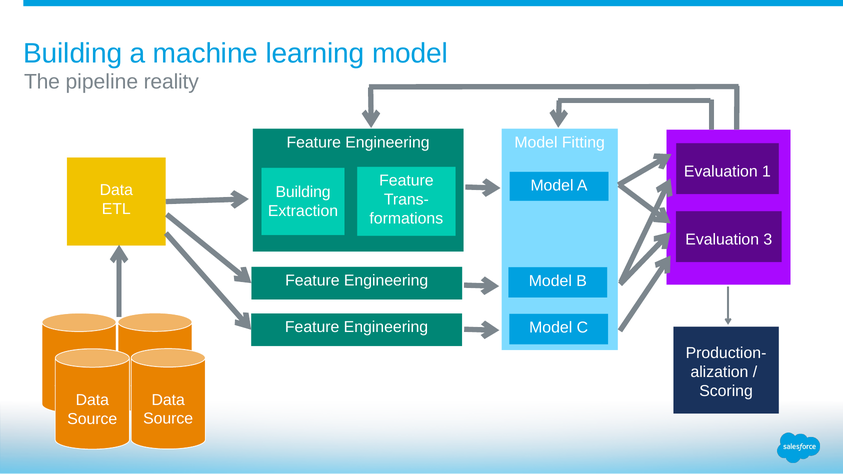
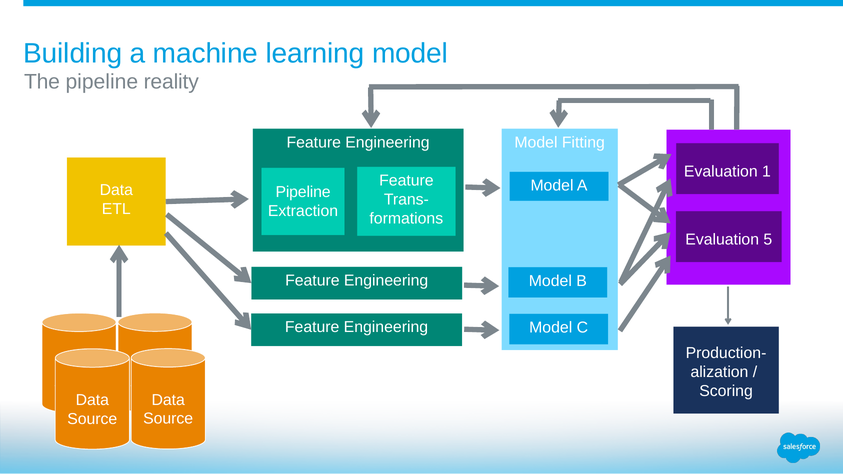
Building: Building -> Pipeline (303, 192)
3: 3 -> 5 (768, 240)
